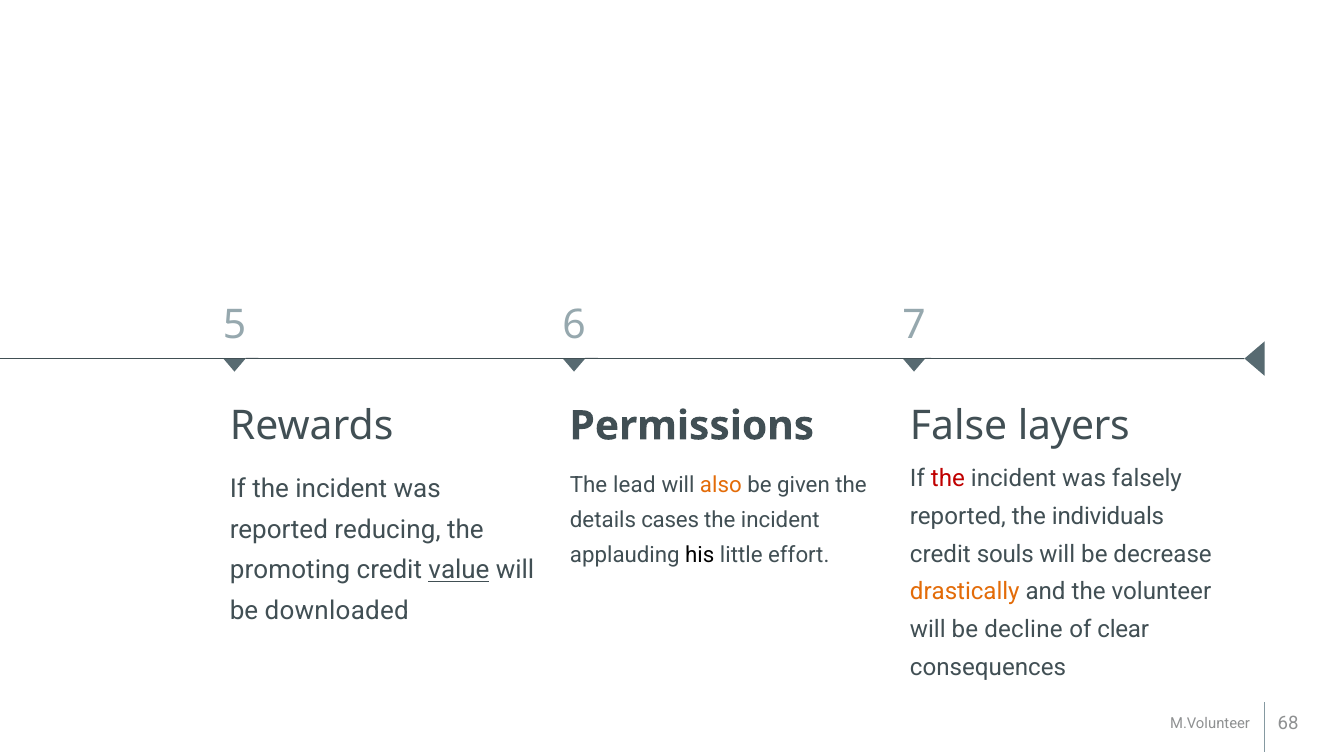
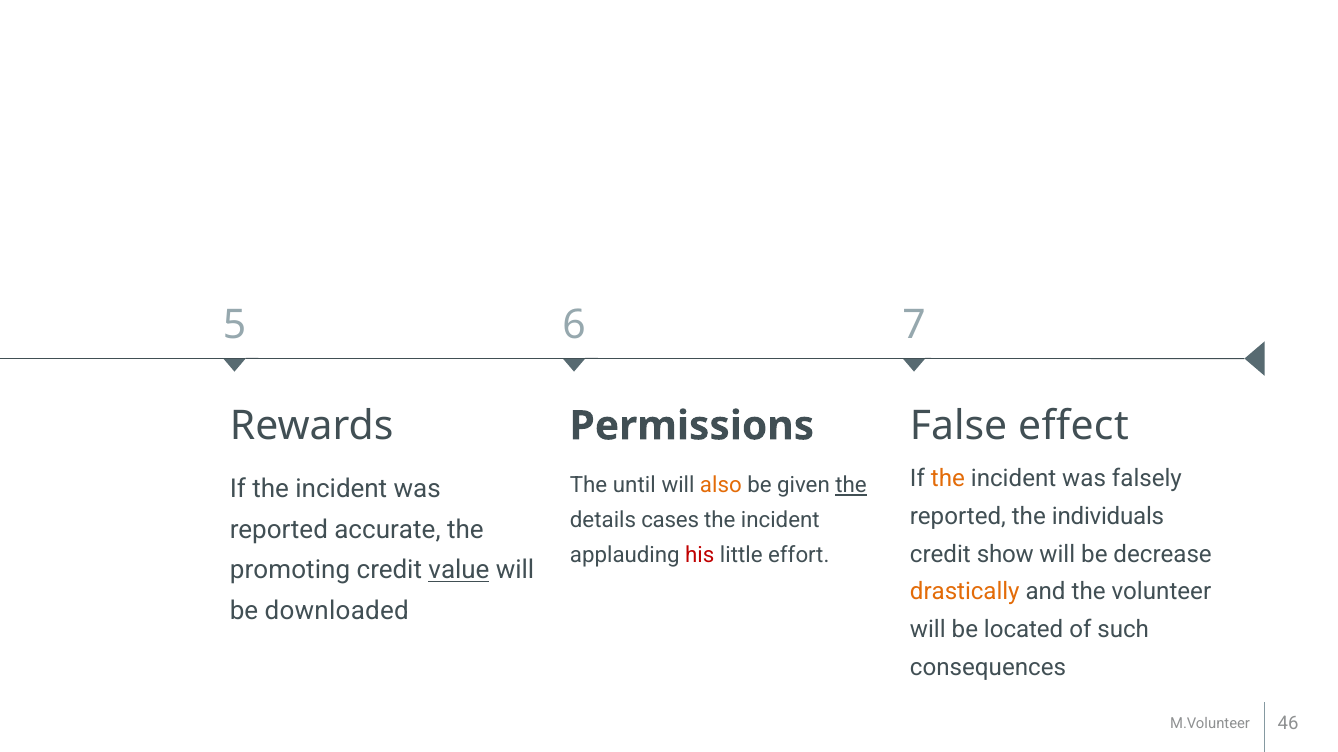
layers: layers -> effect (1073, 426)
the colour: red -> orange (948, 479)
lead: lead -> until (634, 486)
the underline: none -> present (851, 486)
reducing: reducing -> accurate (387, 530)
souls: souls -> show (1005, 555)
his colour: black -> red (700, 555)
decline: decline -> located (1024, 630)
clear: clear -> such (1123, 630)
68: 68 -> 46 (1288, 724)
